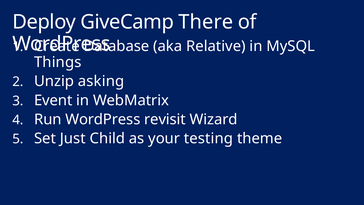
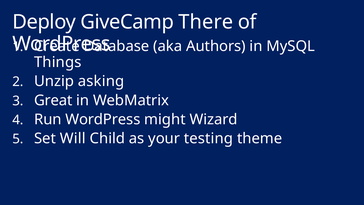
Relative: Relative -> Authors (216, 46)
Event: Event -> Great (53, 100)
revisit: revisit -> might (165, 119)
Just: Just -> Will (73, 138)
